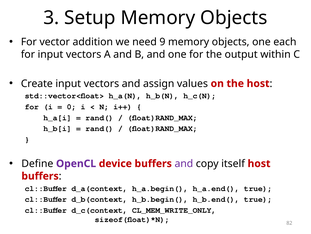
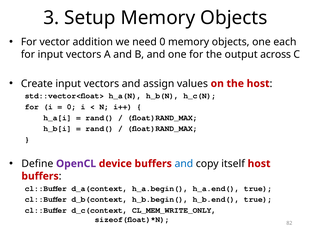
need 9: 9 -> 0 (162, 42)
within: within -> across (276, 54)
and colour: purple -> blue (184, 163)
